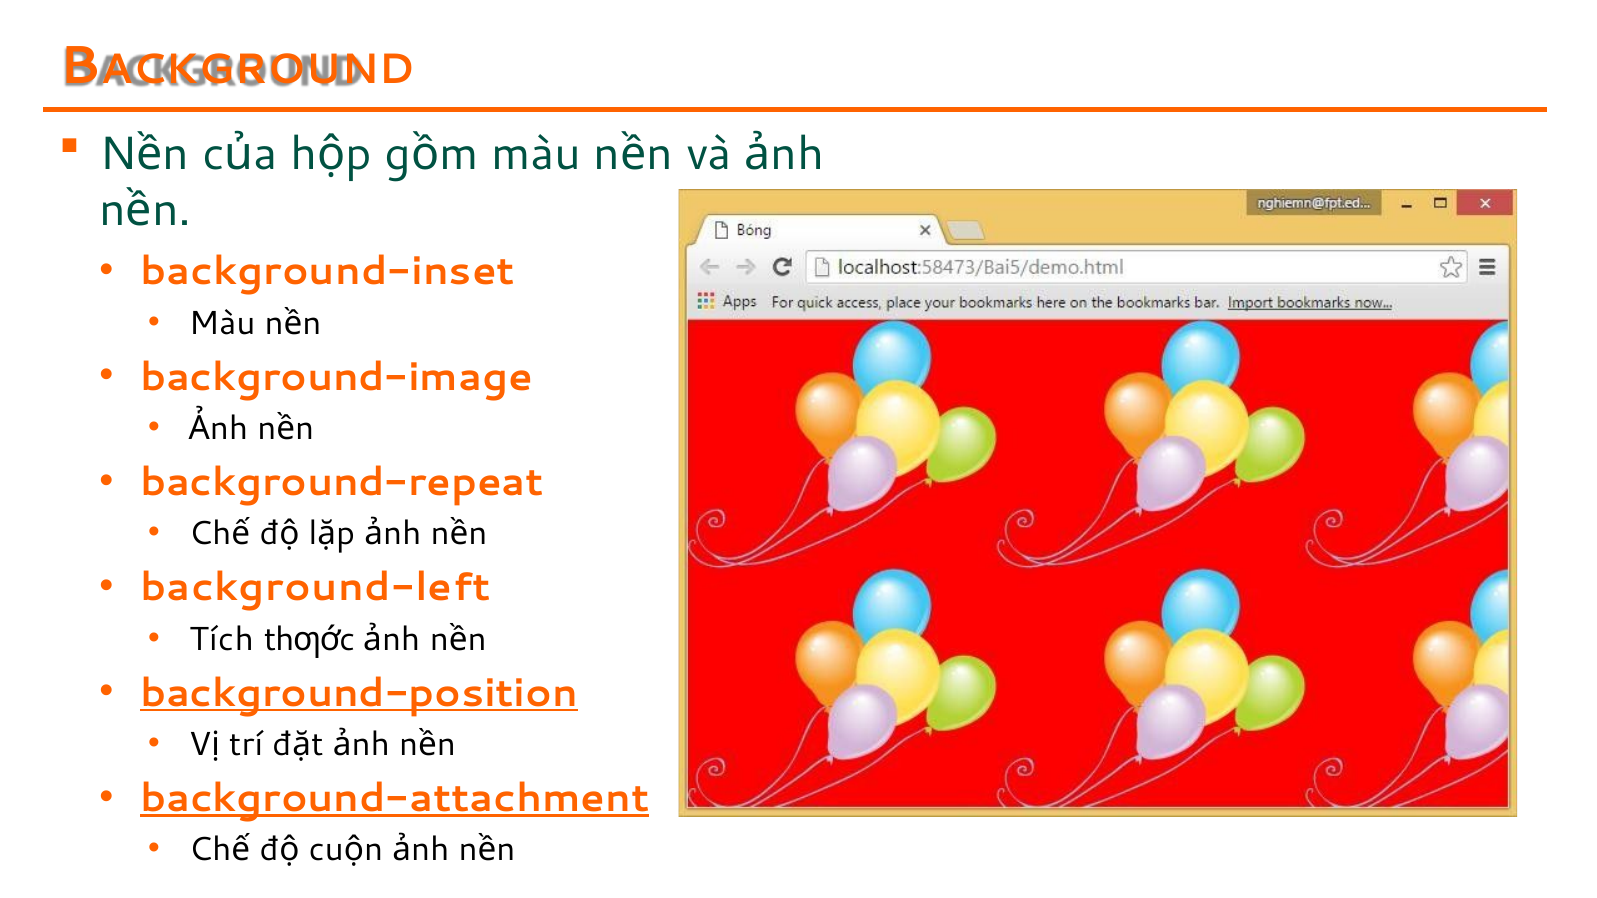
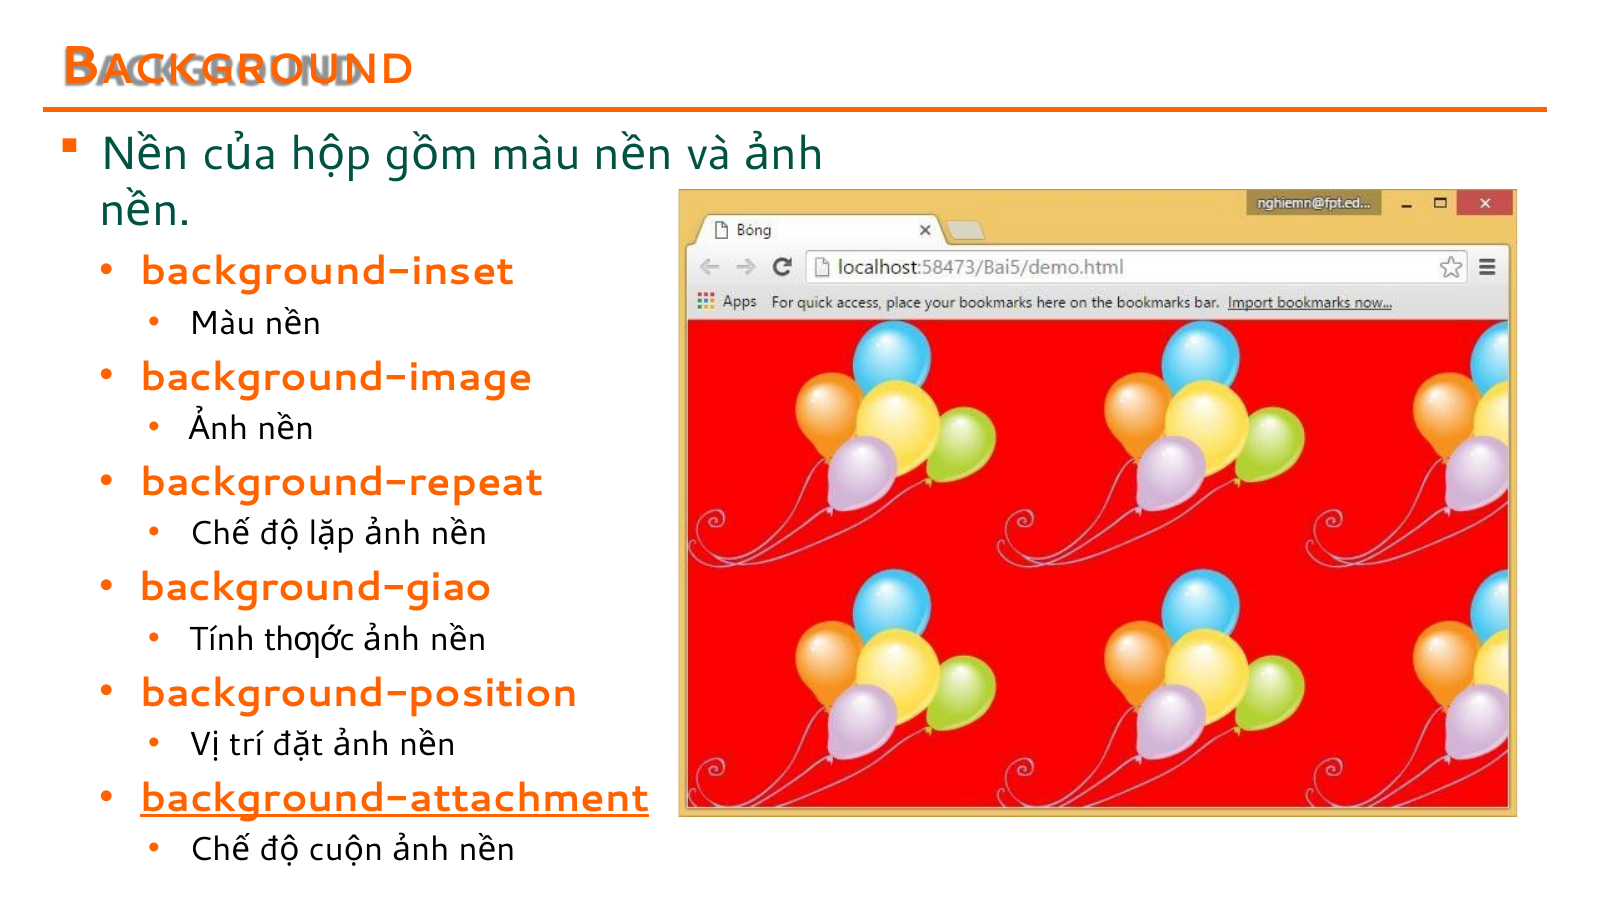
background-left: background-left -> background-giao (316, 588)
Tích: Tích -> Tính (222, 639)
background-position underline: present -> none (359, 693)
